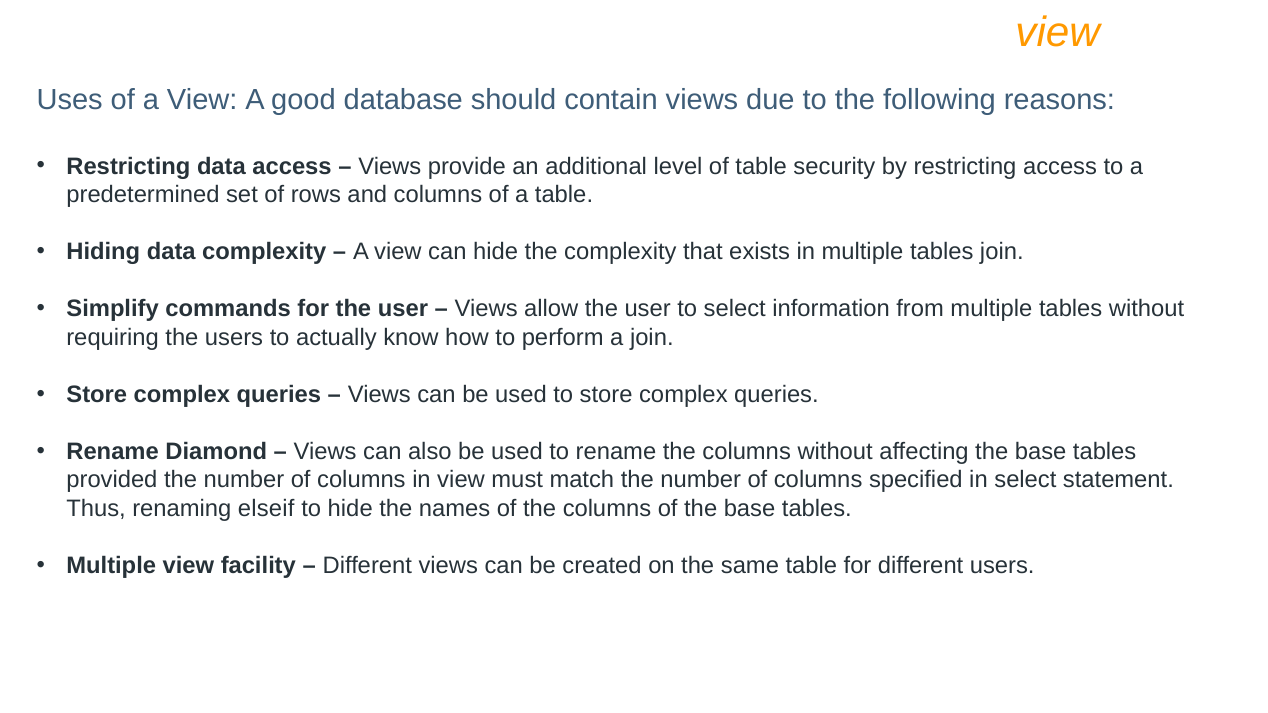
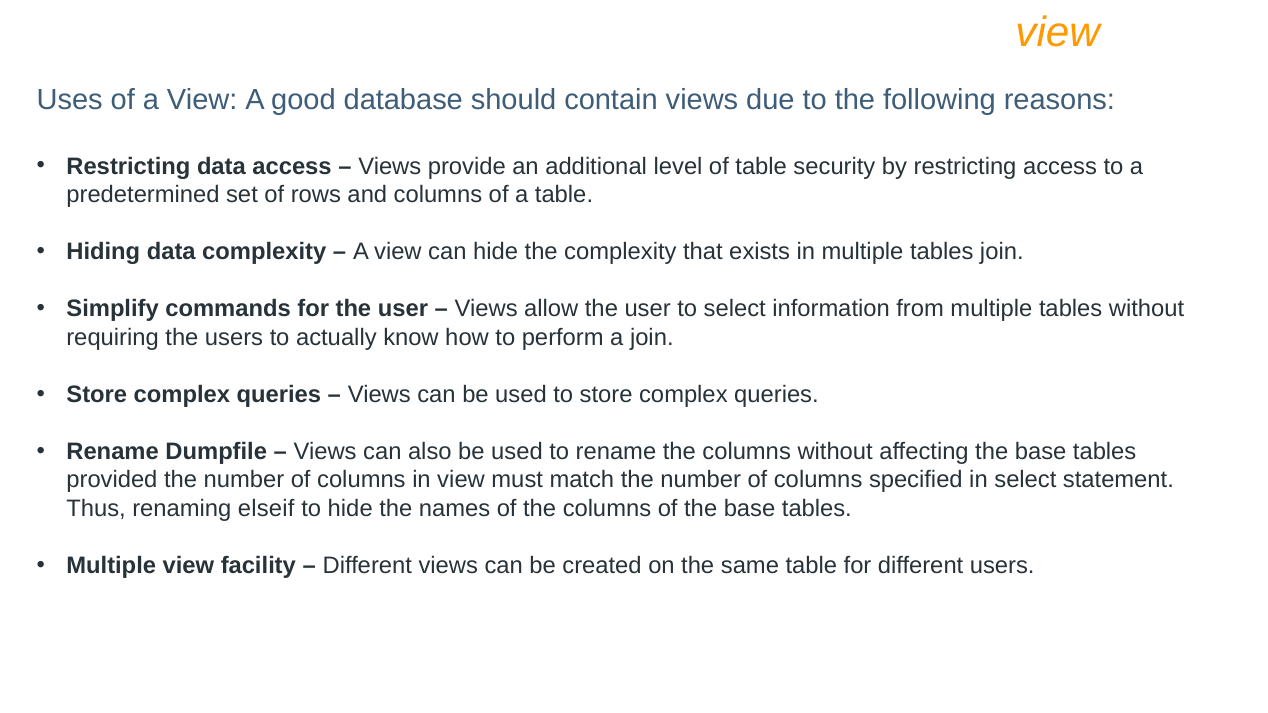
Diamond: Diamond -> Dumpfile (216, 452)
